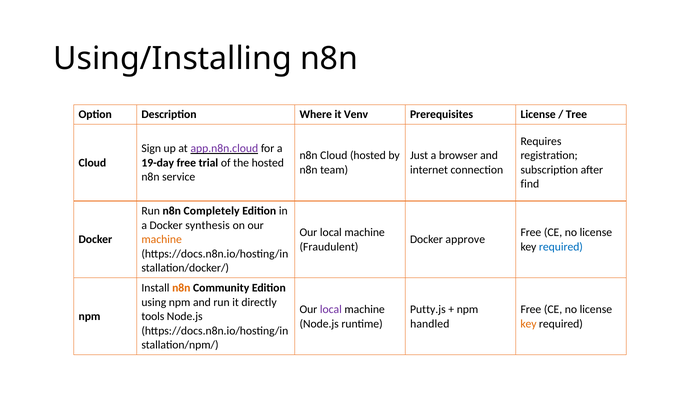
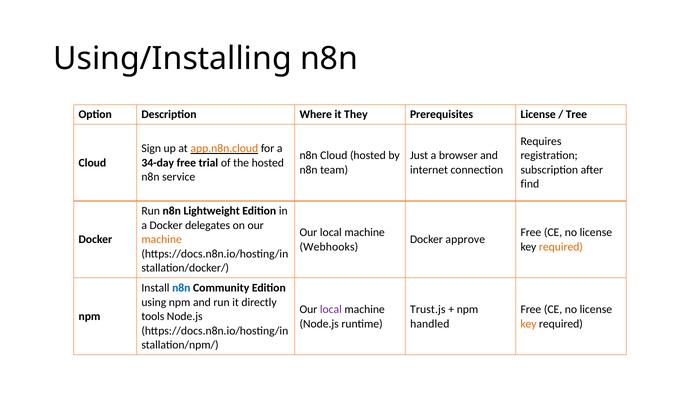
Venv: Venv -> They (356, 115)
app.n8n.cloud colour: purple -> orange (224, 148)
19-day: 19-day -> 34-day (158, 163)
Completely: Completely -> Lightweight (212, 211)
synthesis: synthesis -> delegates (208, 225)
Fraudulent: Fraudulent -> Webhooks (329, 247)
required colour: blue -> orange (561, 247)
n8n colour: orange -> blue (181, 288)
Putty.js: Putty.js -> Trust.js (428, 309)
